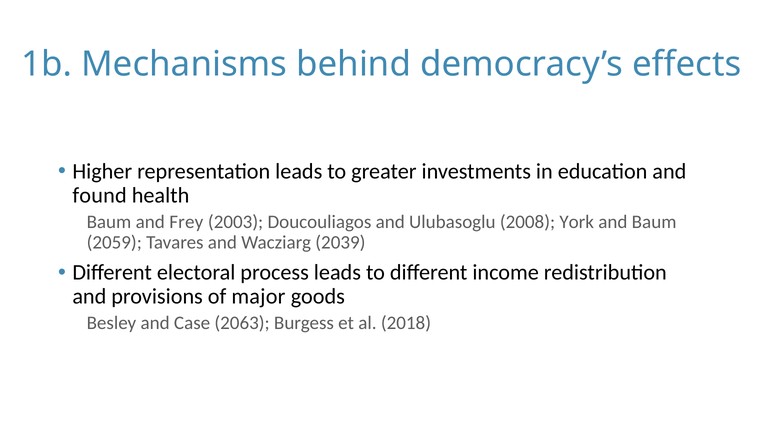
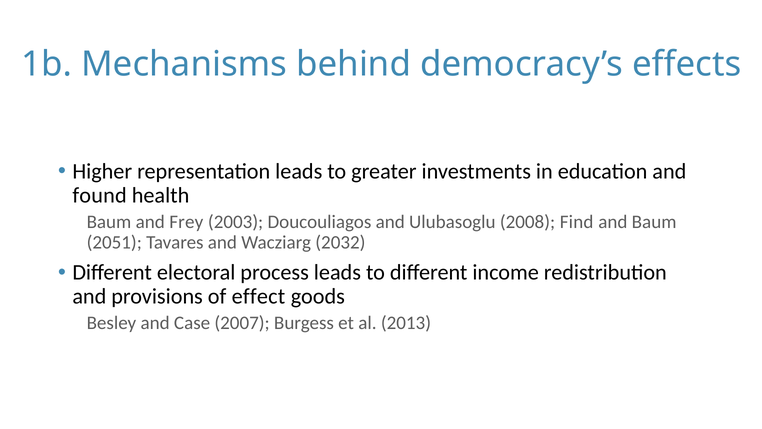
York: York -> Find (577, 222)
2059: 2059 -> 2051 (114, 242)
2039: 2039 -> 2032 (340, 242)
major: major -> effect (258, 296)
2063: 2063 -> 2007 (242, 323)
2018: 2018 -> 2013 (406, 323)
